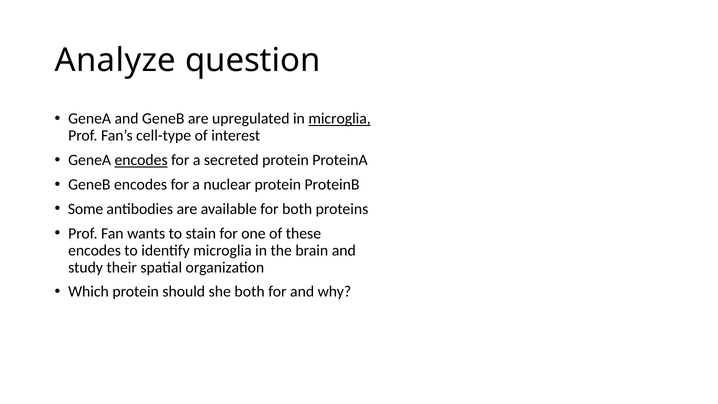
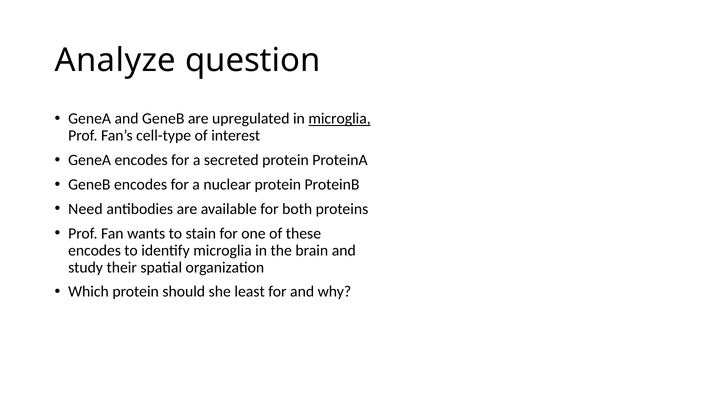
encodes underline: present -> none (141, 160)
Some: Some -> Need (85, 209)
she both: both -> least (250, 292)
